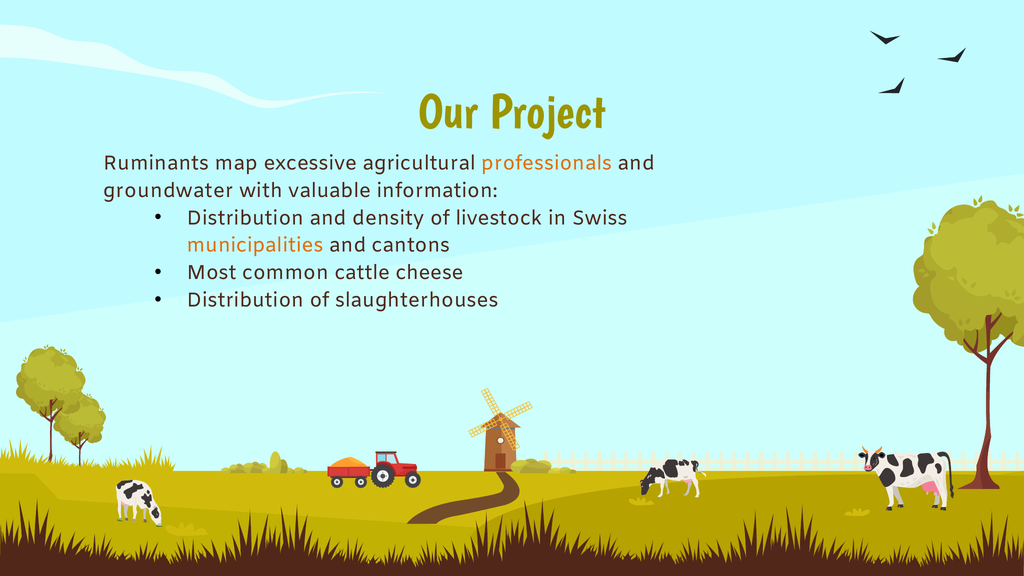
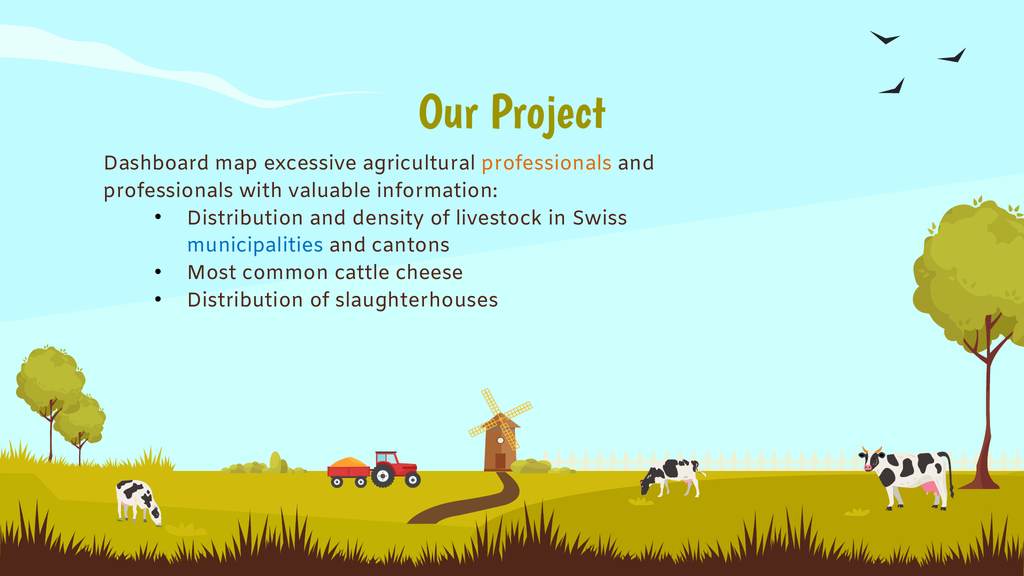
Ruminants: Ruminants -> Dashboard (156, 163)
groundwater: groundwater -> professionals (169, 190)
municipalities colour: orange -> blue (255, 245)
